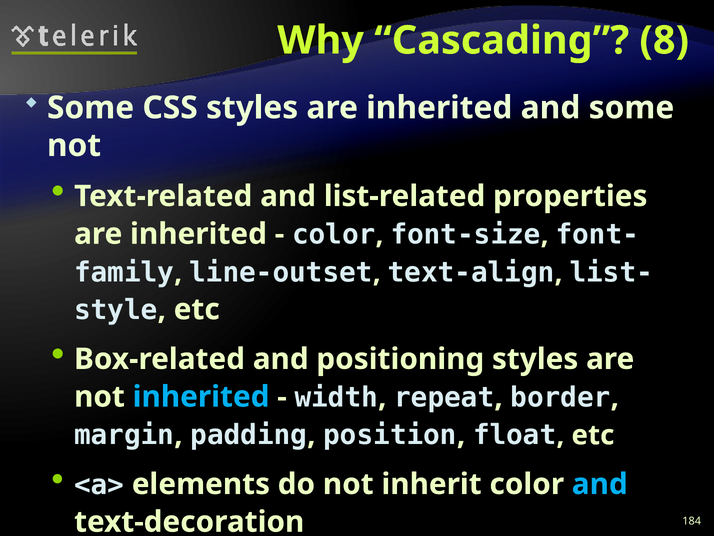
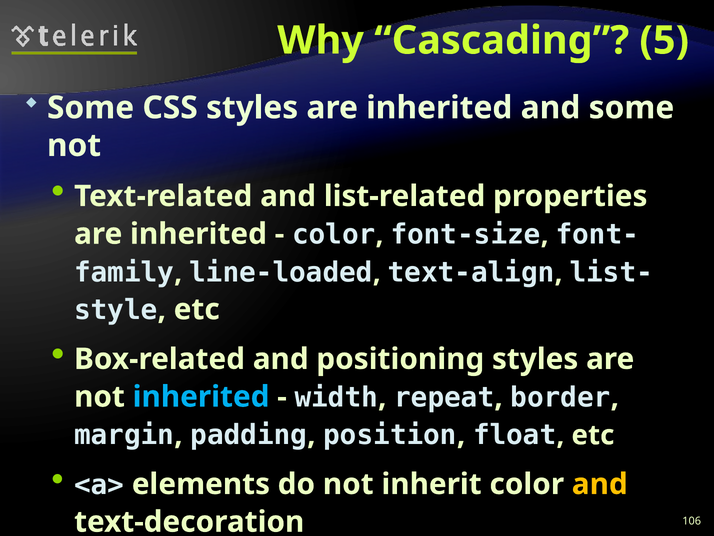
8: 8 -> 5 (664, 40)
line-outset: line-outset -> line-loaded (281, 272)
and colour: light blue -> yellow (600, 484)
184: 184 -> 106 (692, 520)
